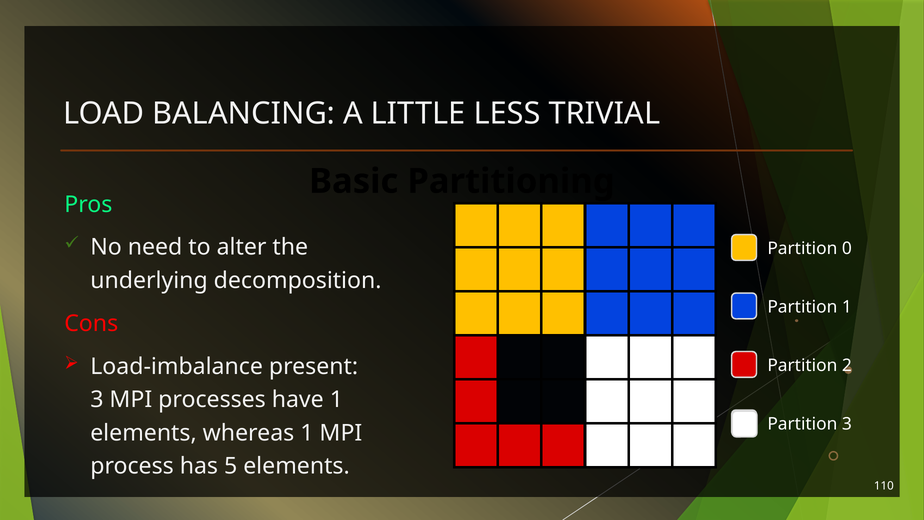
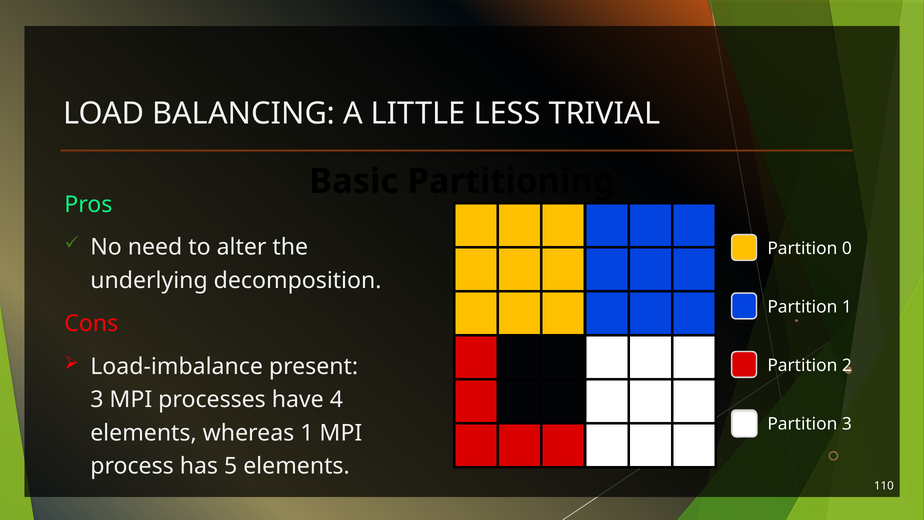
have 1: 1 -> 4 (336, 399)
